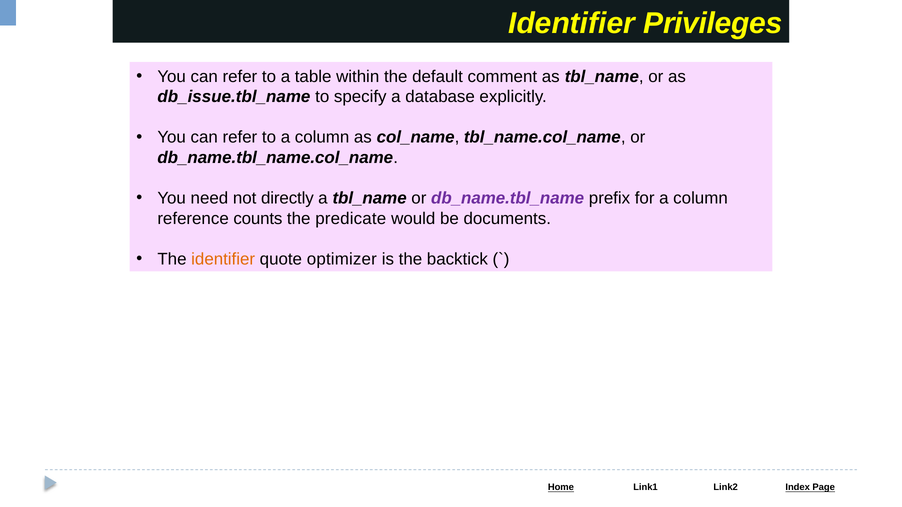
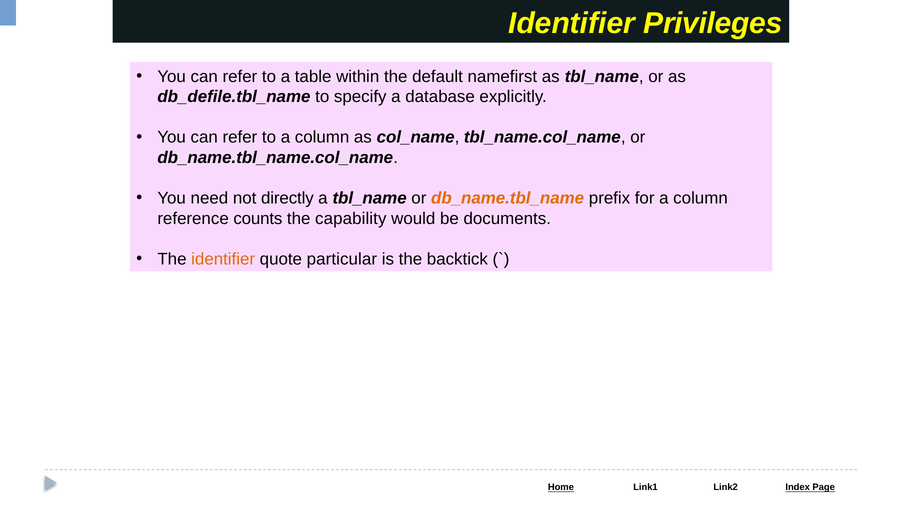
comment: comment -> namefirst (502, 77)
db_issue.tbl_name: db_issue.tbl_name -> db_defile.tbl_name (234, 97)
db_name.tbl_name colour: purple -> orange (508, 198)
predicate: predicate -> capability (351, 219)
optimizer: optimizer -> particular (342, 259)
